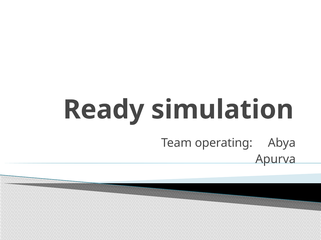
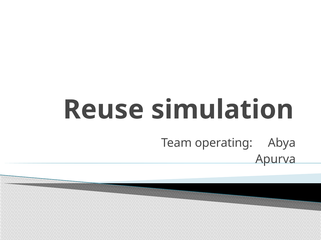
Ready: Ready -> Reuse (104, 110)
